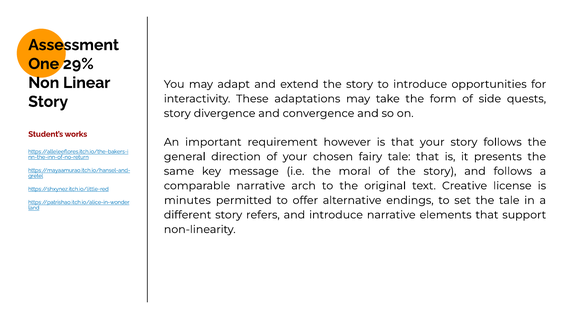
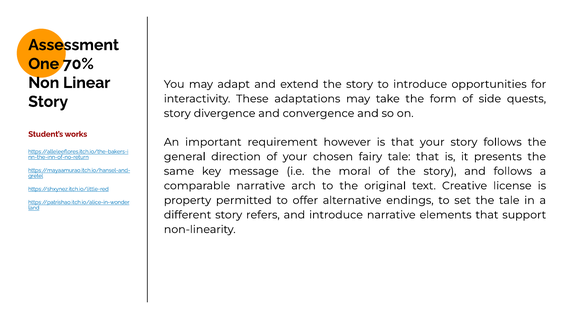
29%: 29% -> 70% (78, 64)
minutes: minutes -> property (187, 200)
